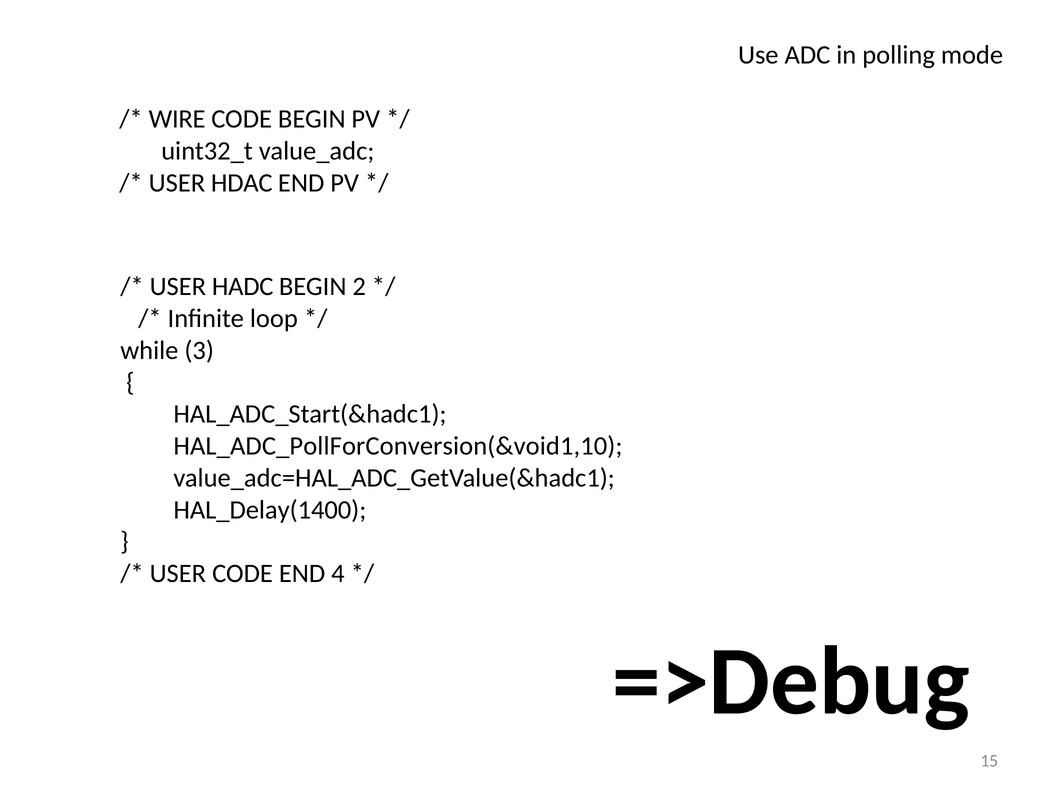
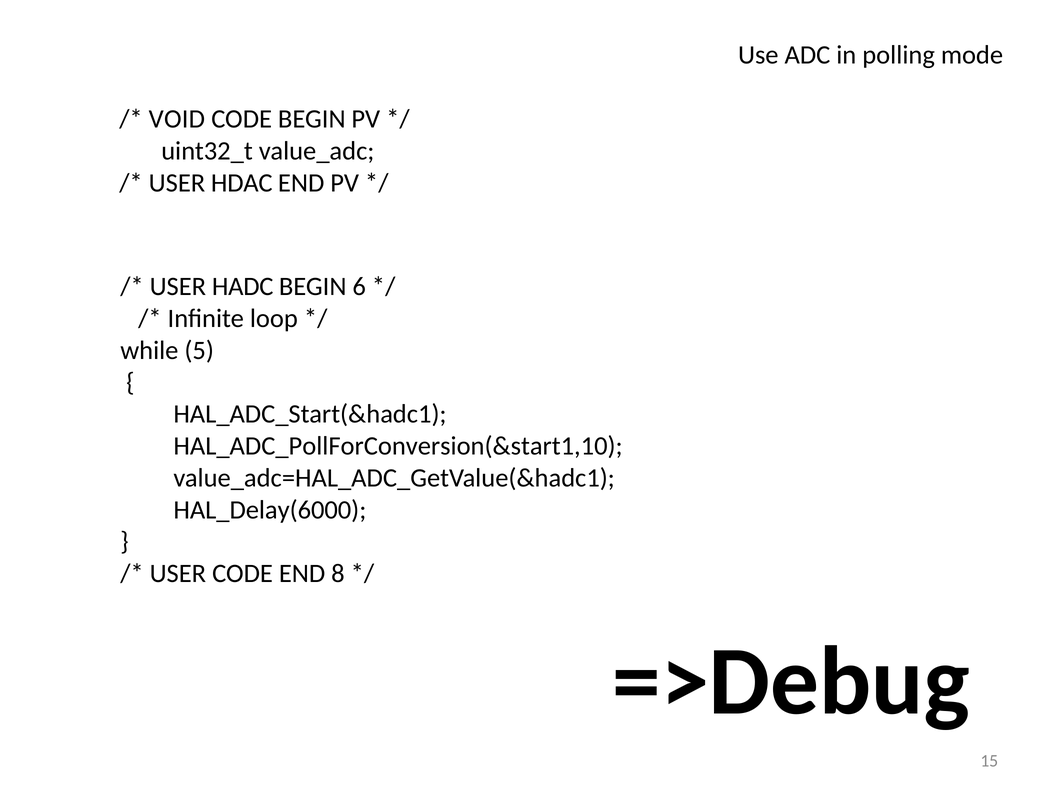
WIRE: WIRE -> VOID (177, 119)
2: 2 -> 6 (359, 287)
3: 3 -> 5 (199, 350)
HAL_ADC_PollForConversion(&void1,10: HAL_ADC_PollForConversion(&void1,10 -> HAL_ADC_PollForConversion(&start1,10 (398, 446)
HAL_Delay(1400: HAL_Delay(1400 -> HAL_Delay(6000 (270, 510)
4: 4 -> 8 (338, 573)
